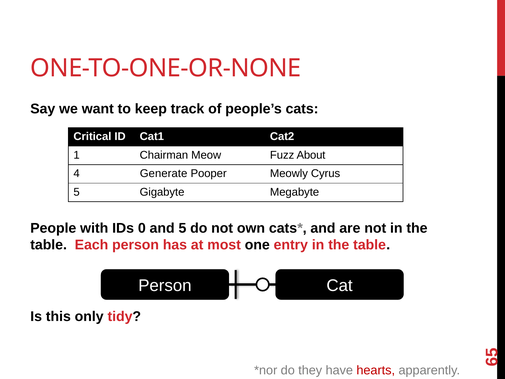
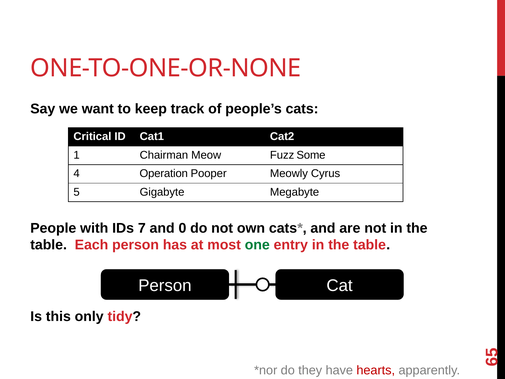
About: About -> Some (311, 155)
Generate: Generate -> Operation (164, 173)
0: 0 -> 7 (142, 228)
and 5: 5 -> 0 (182, 228)
one colour: black -> green (257, 245)
